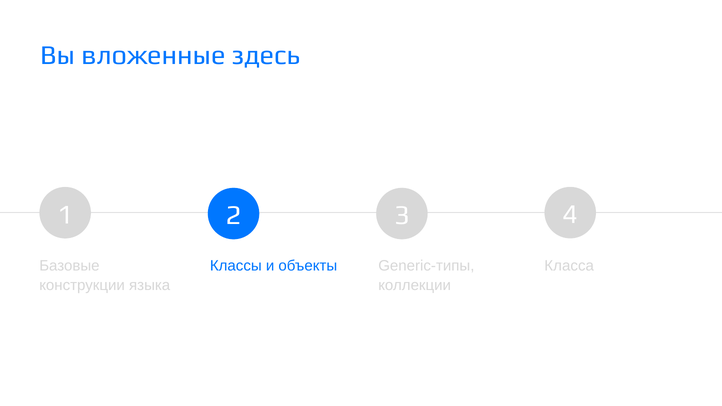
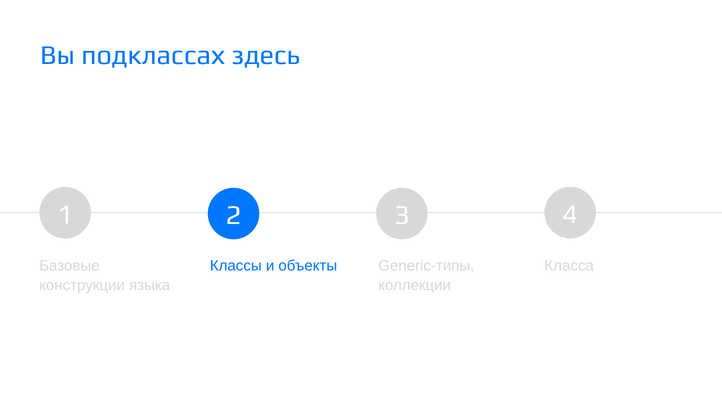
вложенные: вложенные -> подклассах (153, 55)
